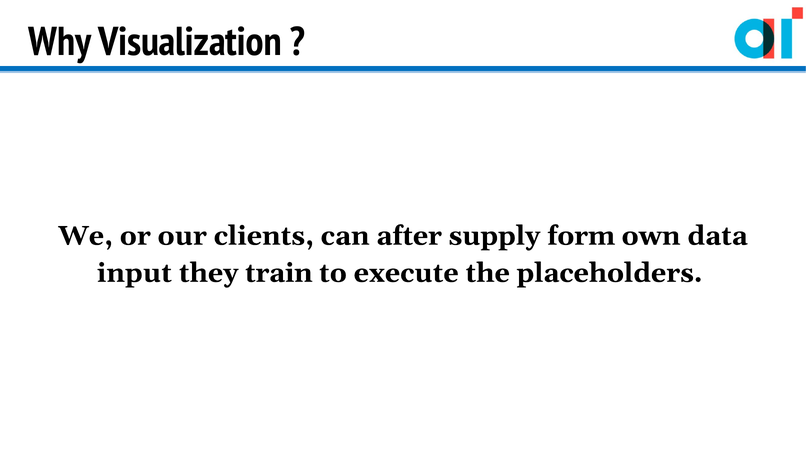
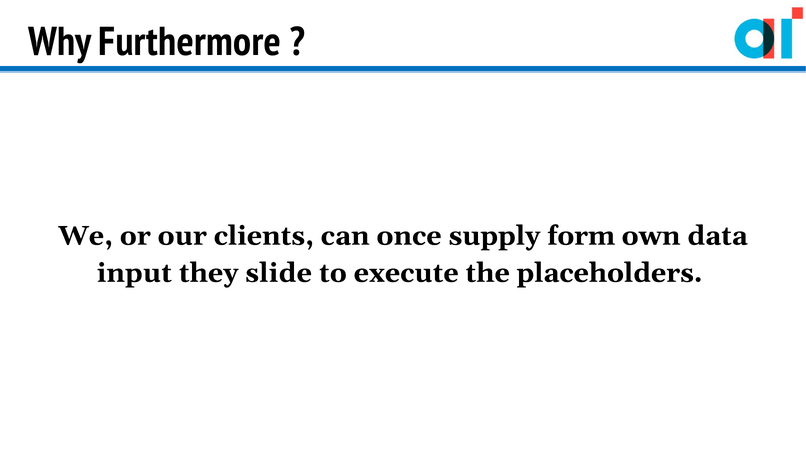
Visualization: Visualization -> Furthermore (190, 42)
after: after -> once (409, 236)
train: train -> slide (279, 273)
